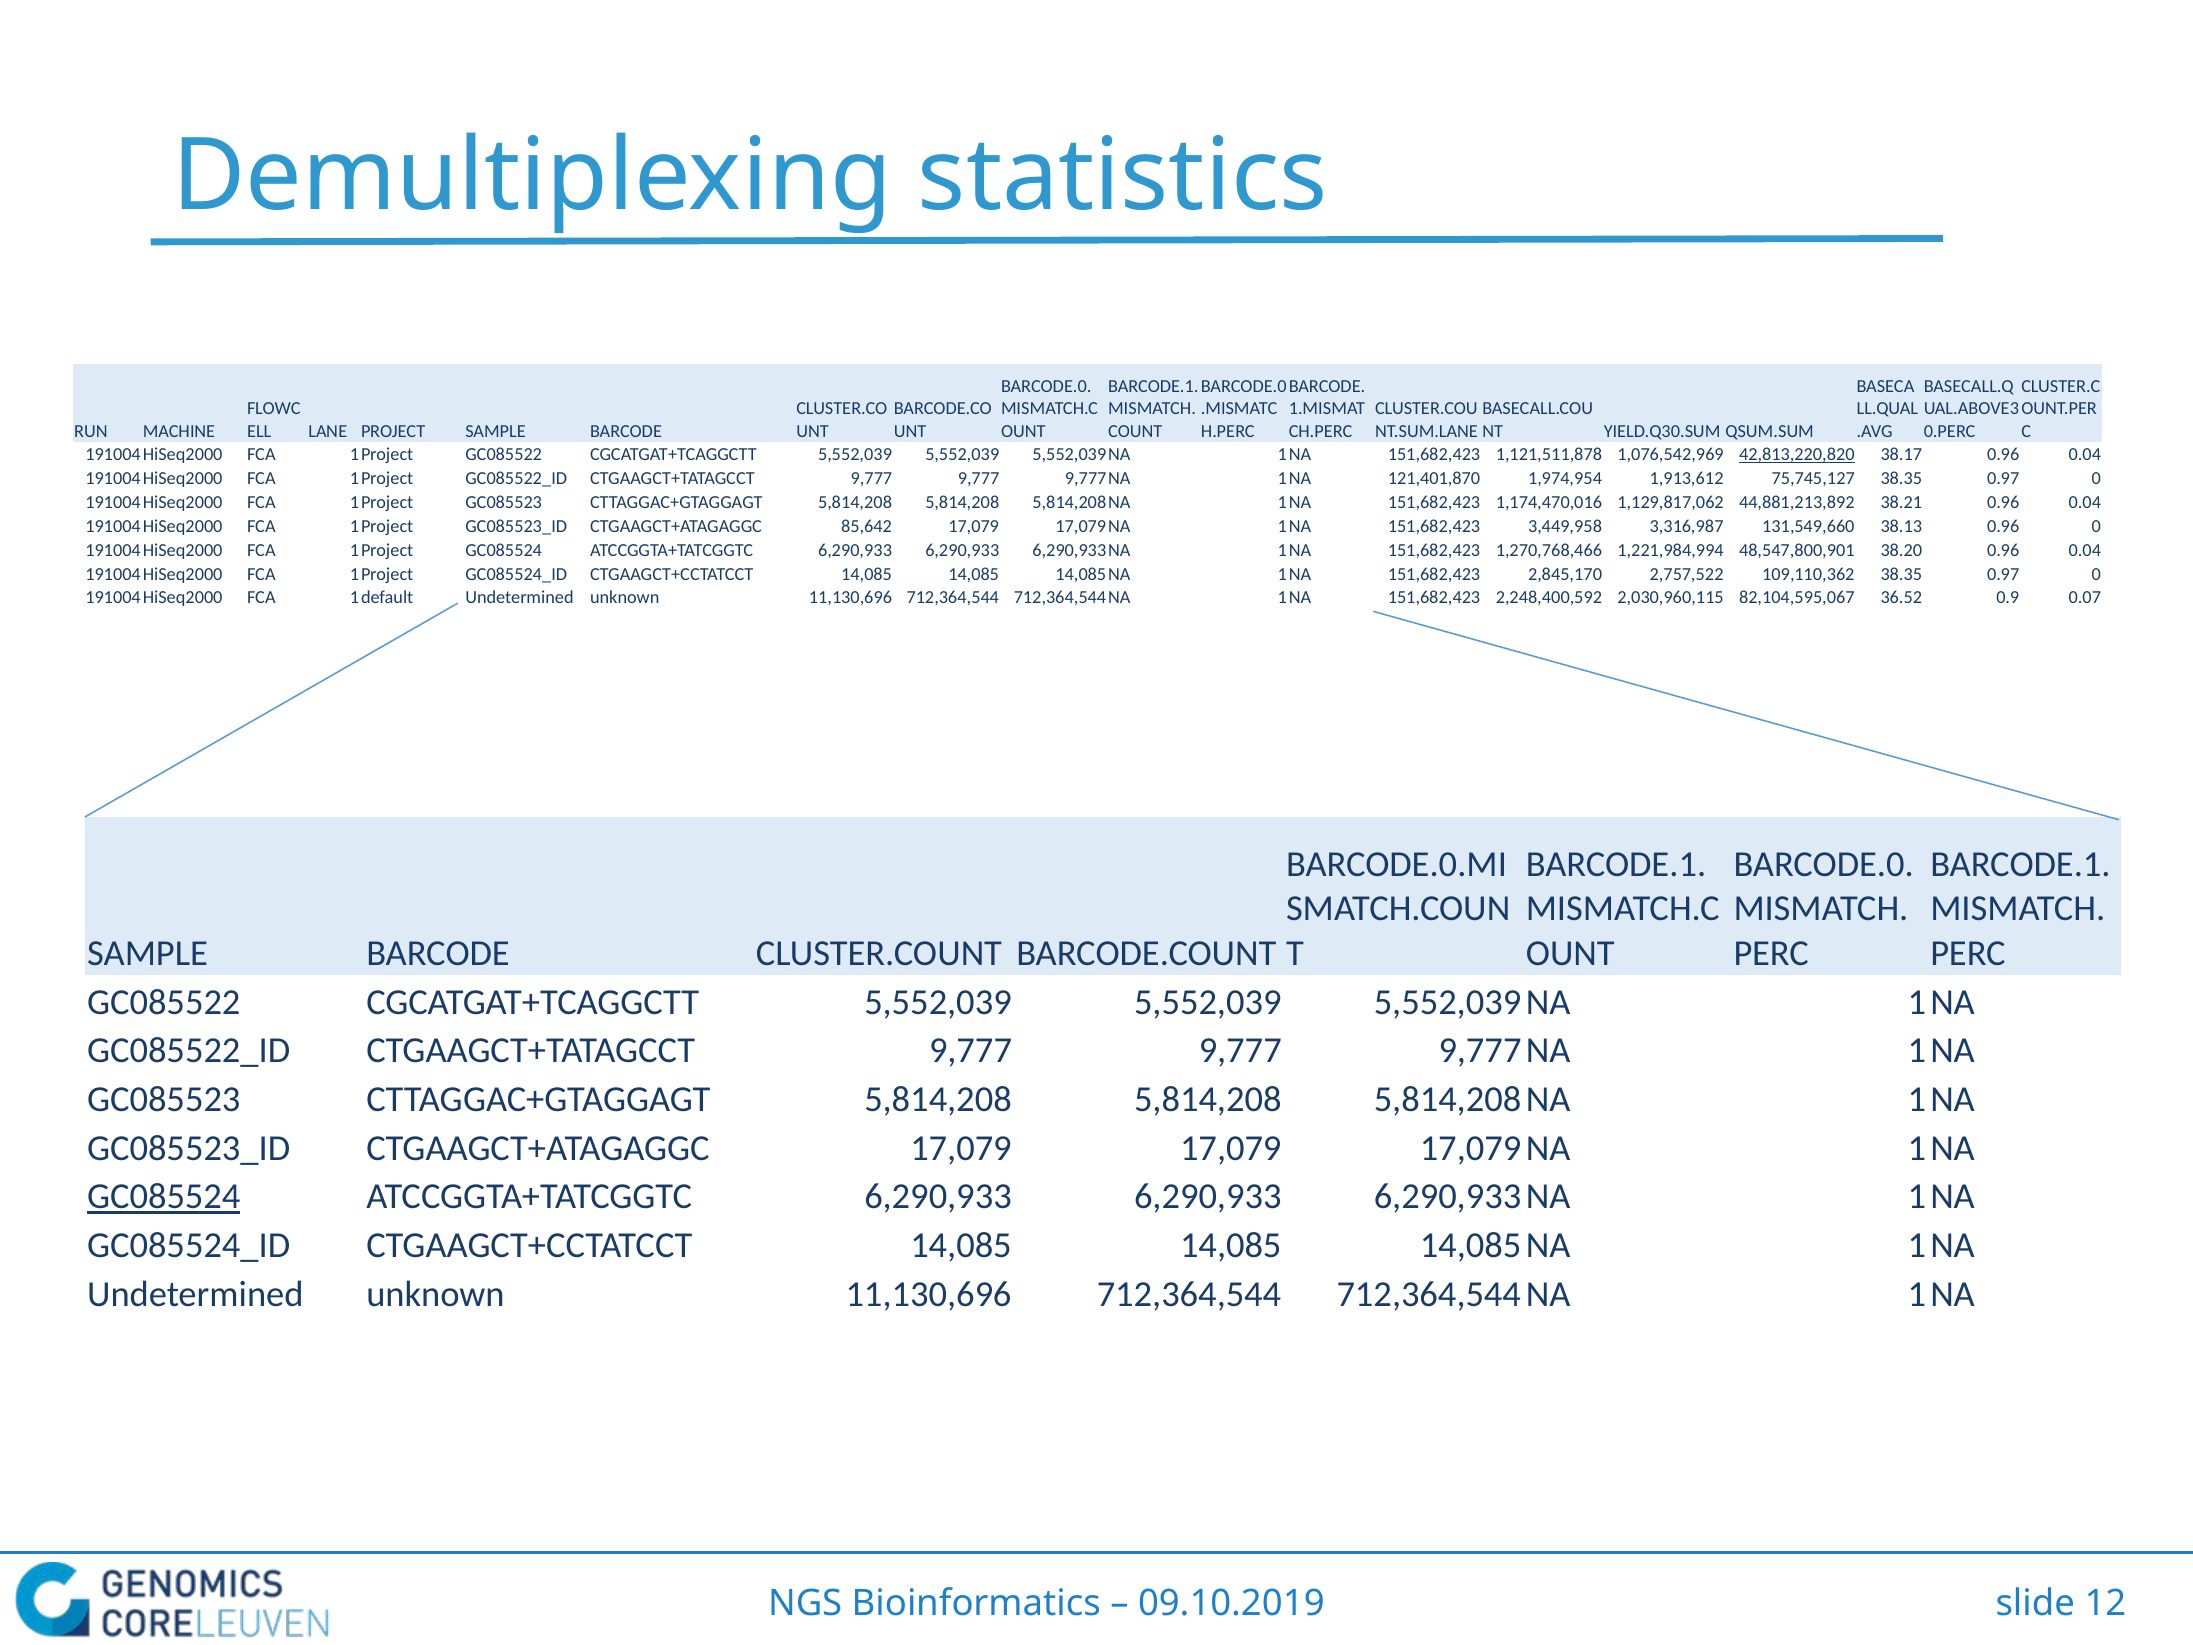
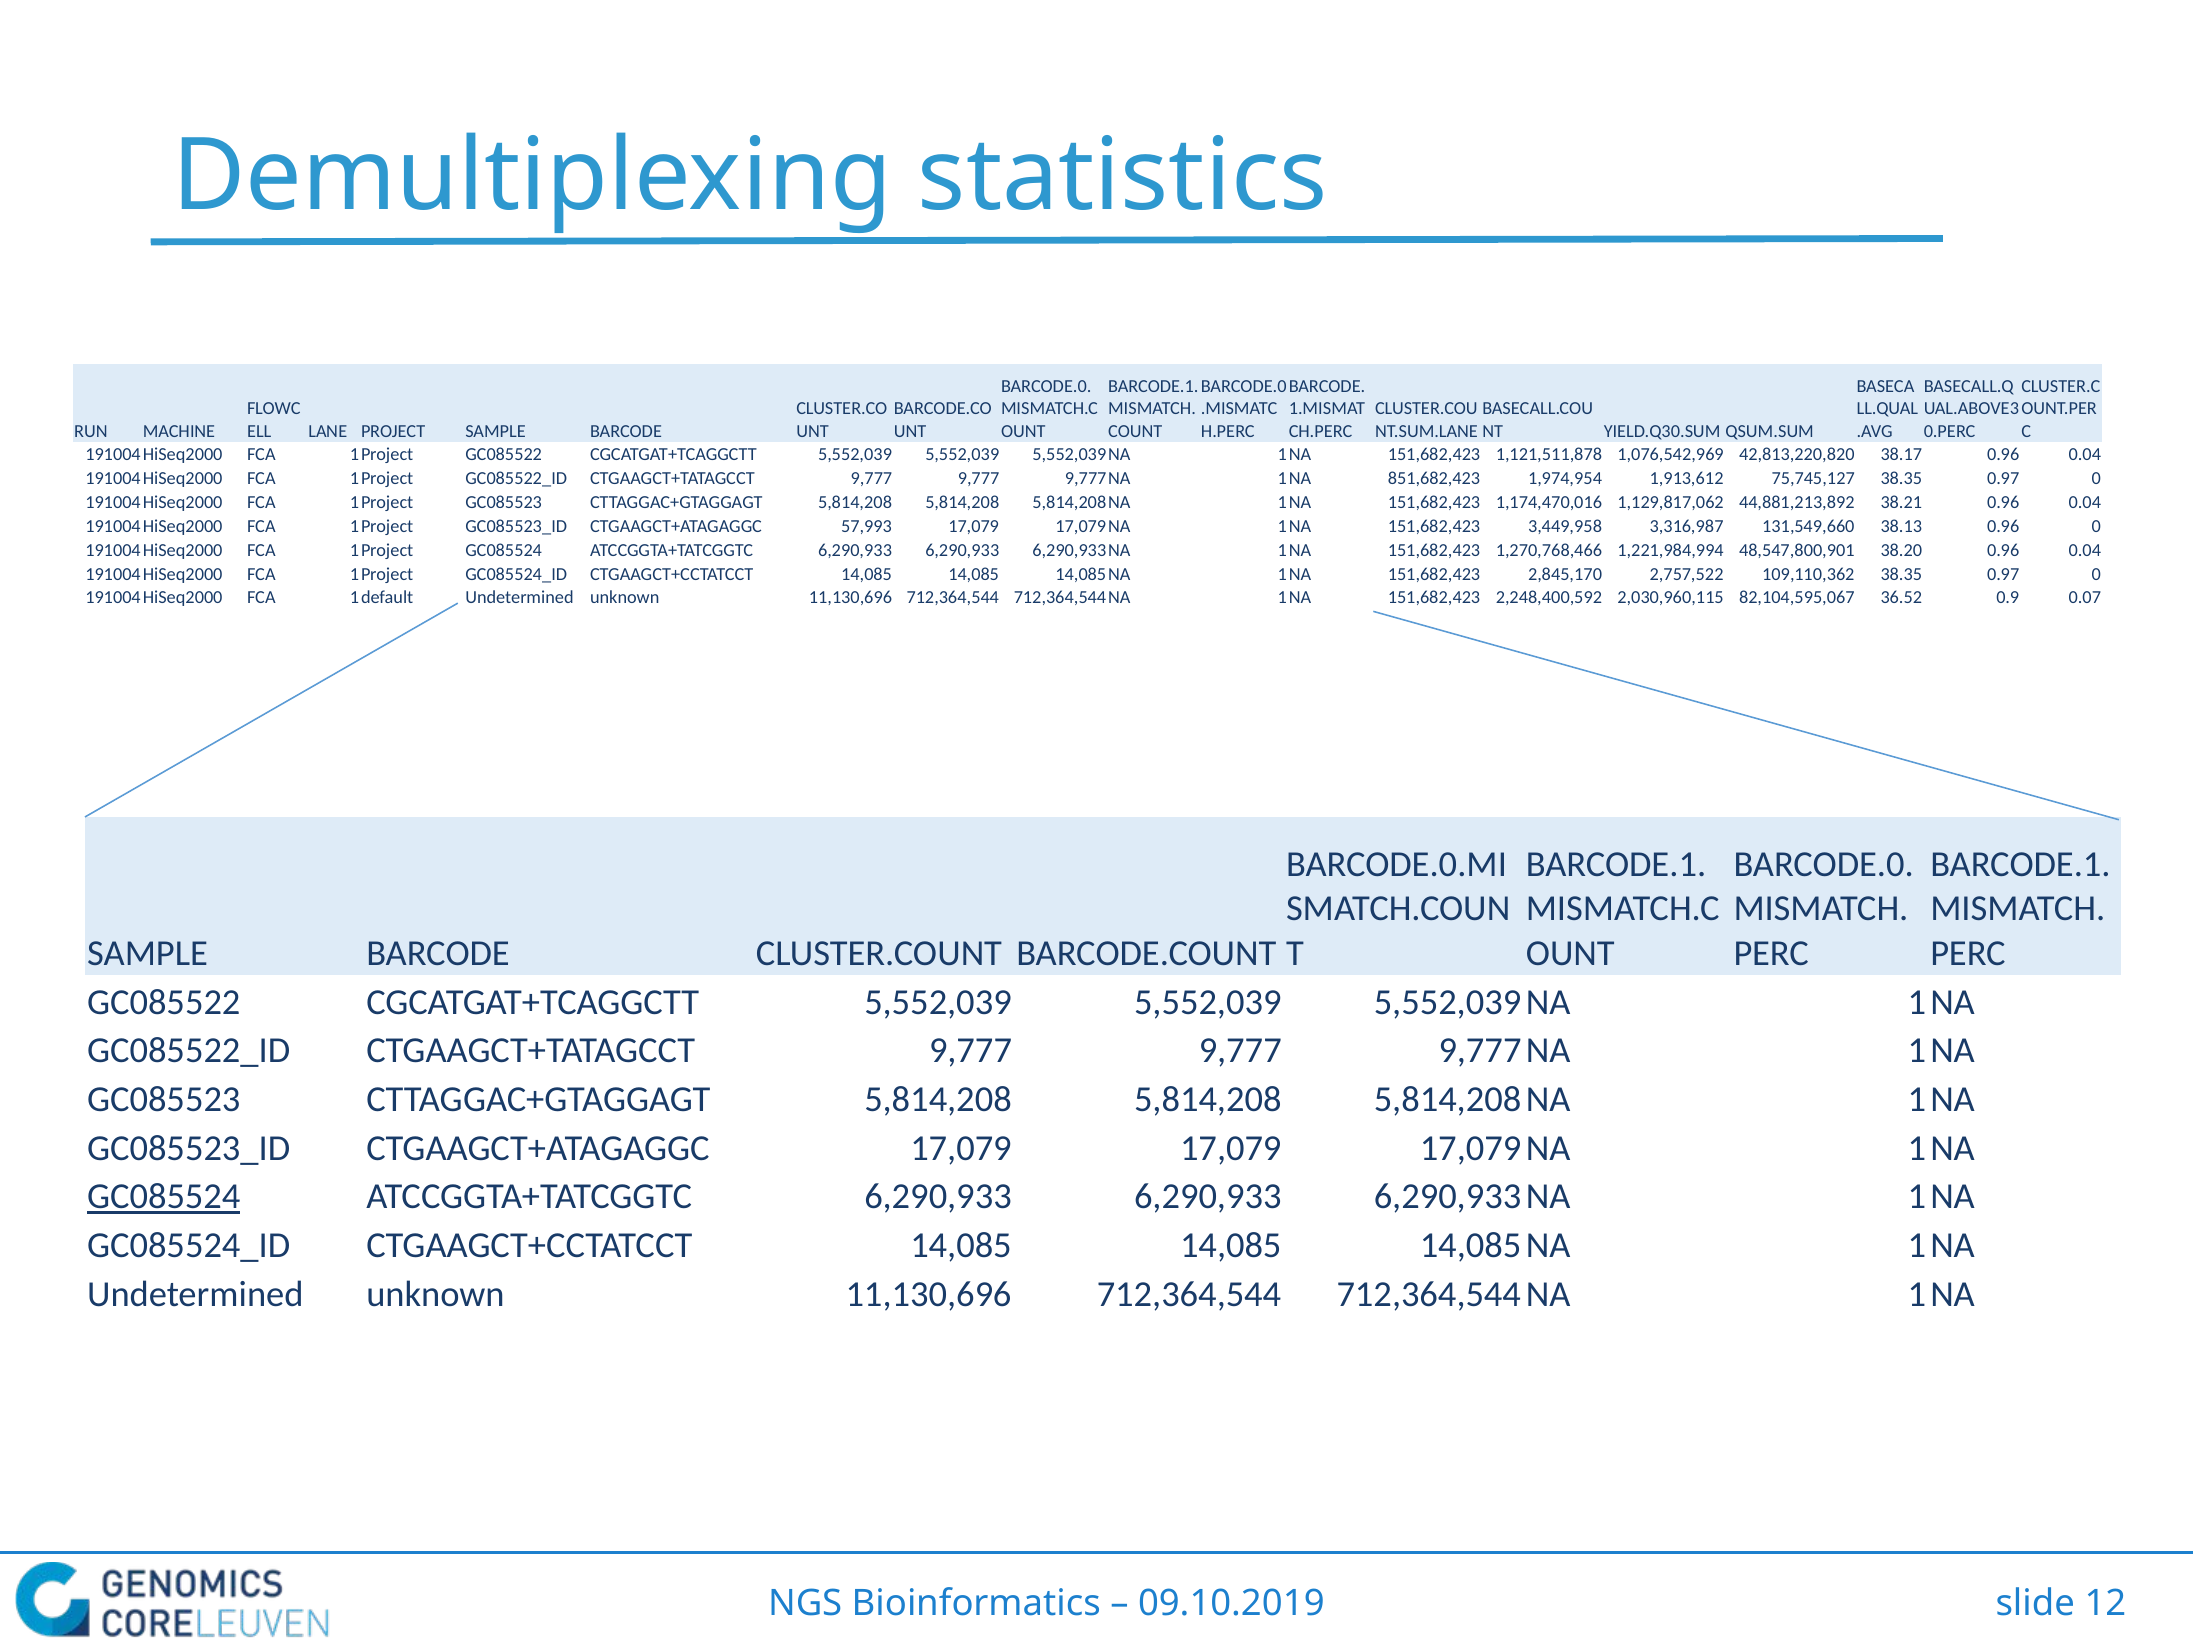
42,813,220,820 underline: present -> none (1797, 455)
121,401,870: 121,401,870 -> 851,682,423 (1434, 479)
85,642: 85,642 -> 57,993 (867, 526)
